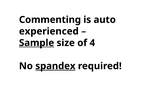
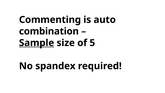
experienced: experienced -> combination (49, 31)
4: 4 -> 5 (92, 43)
spandex underline: present -> none (55, 66)
